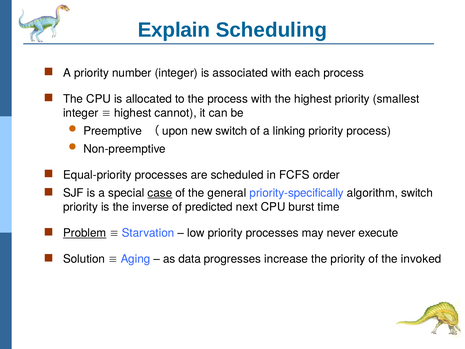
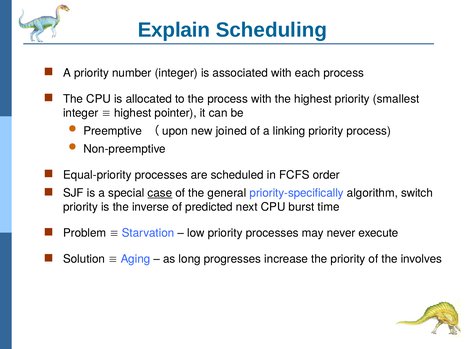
cannot: cannot -> pointer (176, 113)
new switch: switch -> joined (231, 131)
Problem underline: present -> none (85, 233)
data: data -> long (190, 259)
invoked: invoked -> involves (421, 259)
